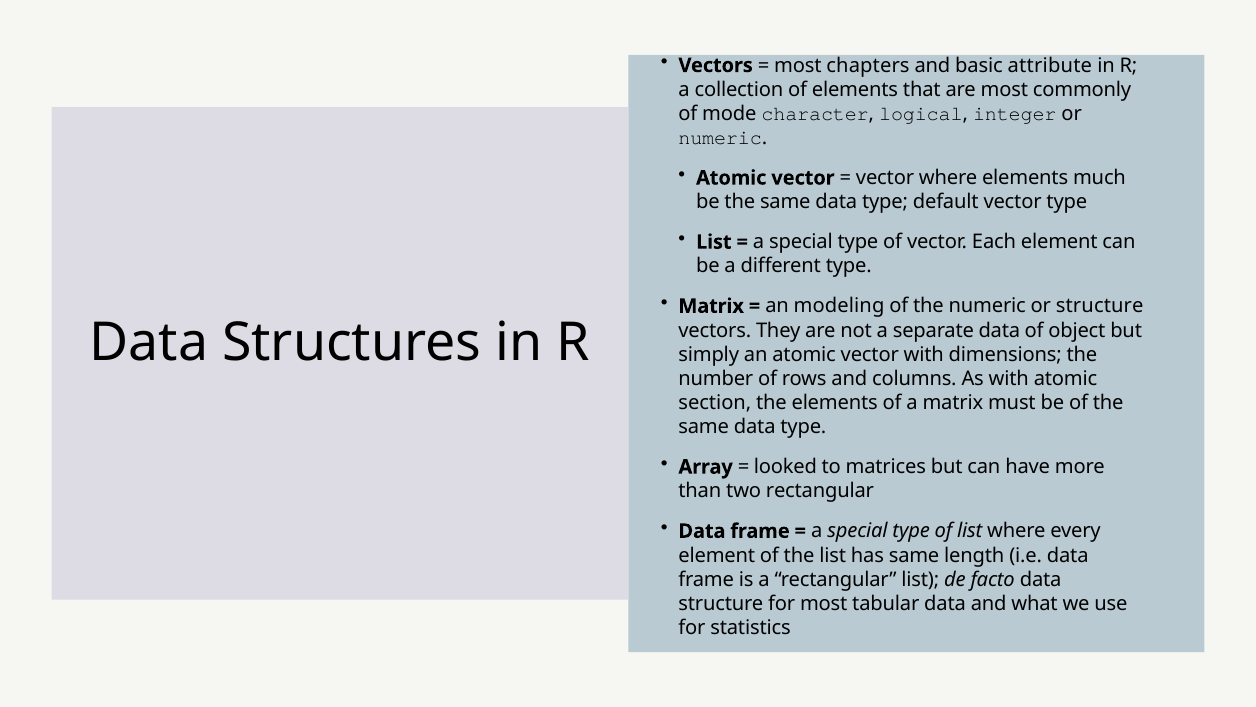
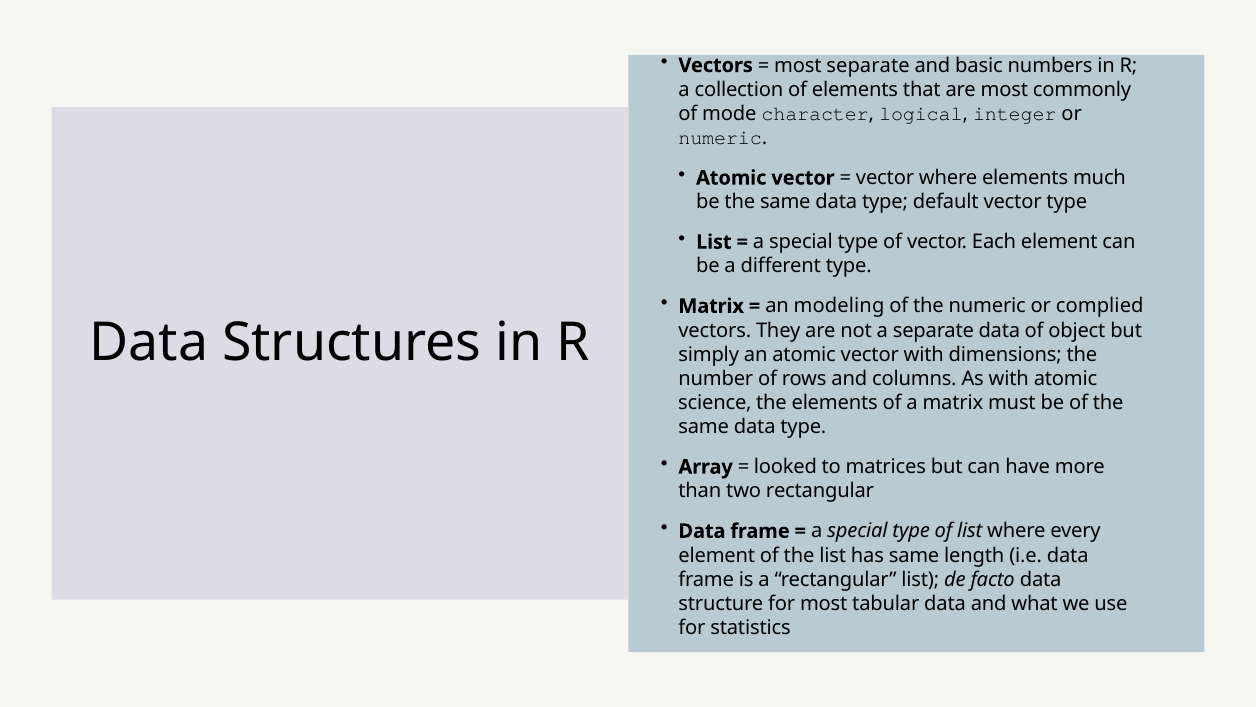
most chapters: chapters -> separate (868, 65)
attribute: attribute -> numbers (1050, 65)
or structure: structure -> complied (1100, 306)
section: section -> science (715, 403)
